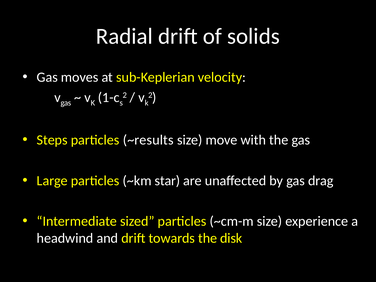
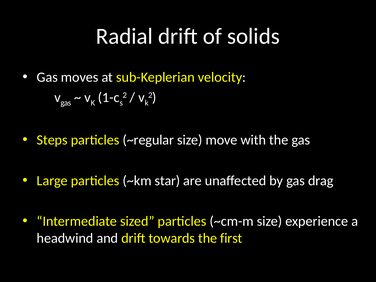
~results: ~results -> ~regular (148, 140)
disk: disk -> first (231, 238)
